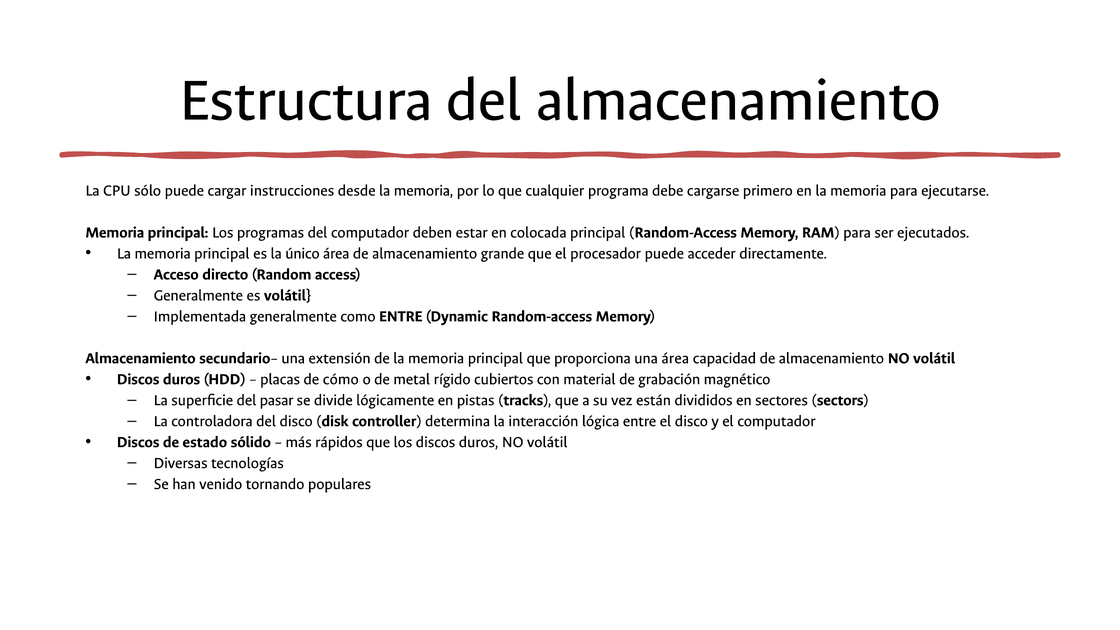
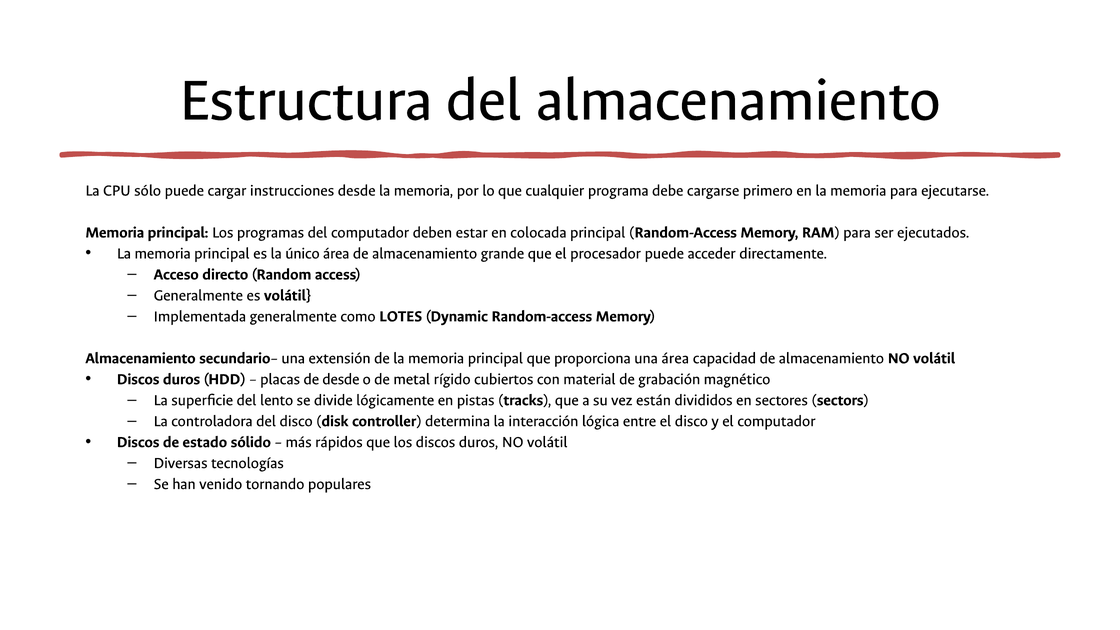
como ENTRE: ENTRE -> LOTES (401, 316)
de cómo: cómo -> desde (341, 379)
pasar: pasar -> lento (277, 400)
